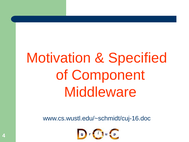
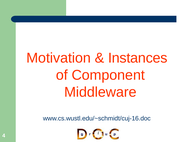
Specified: Specified -> Instances (138, 58)
